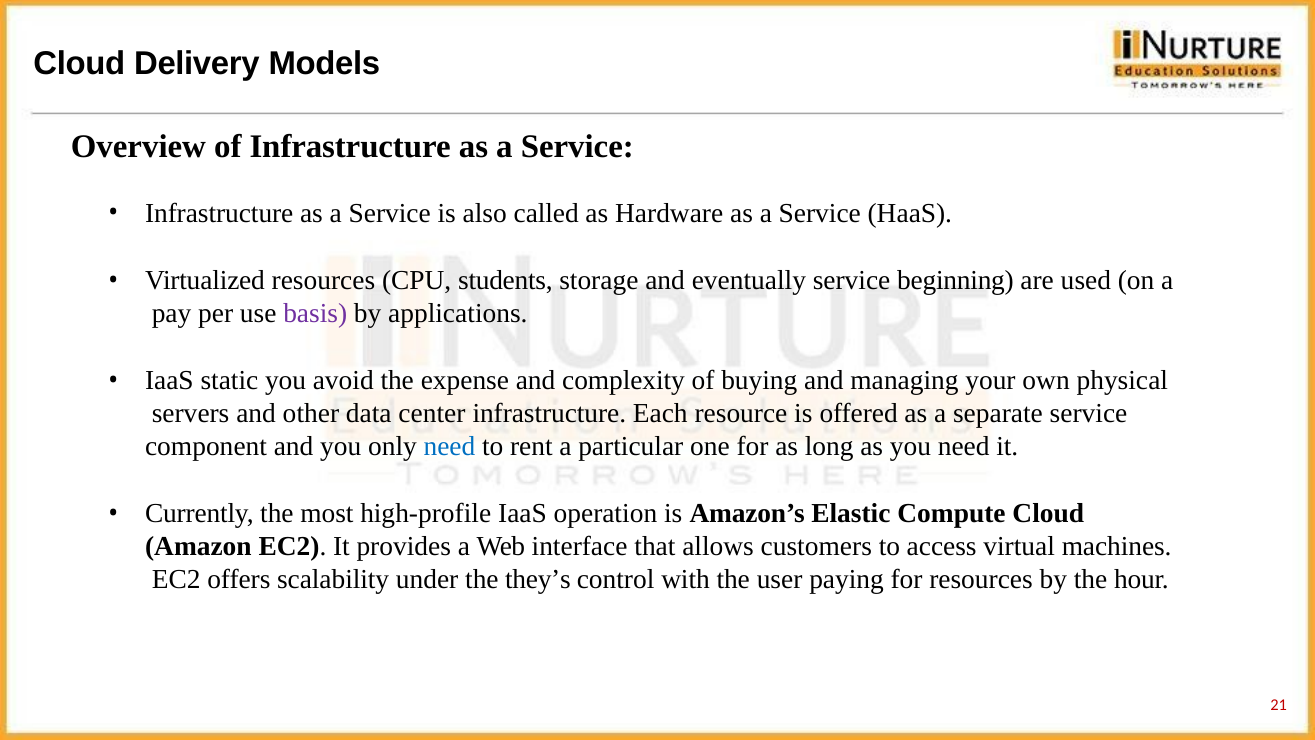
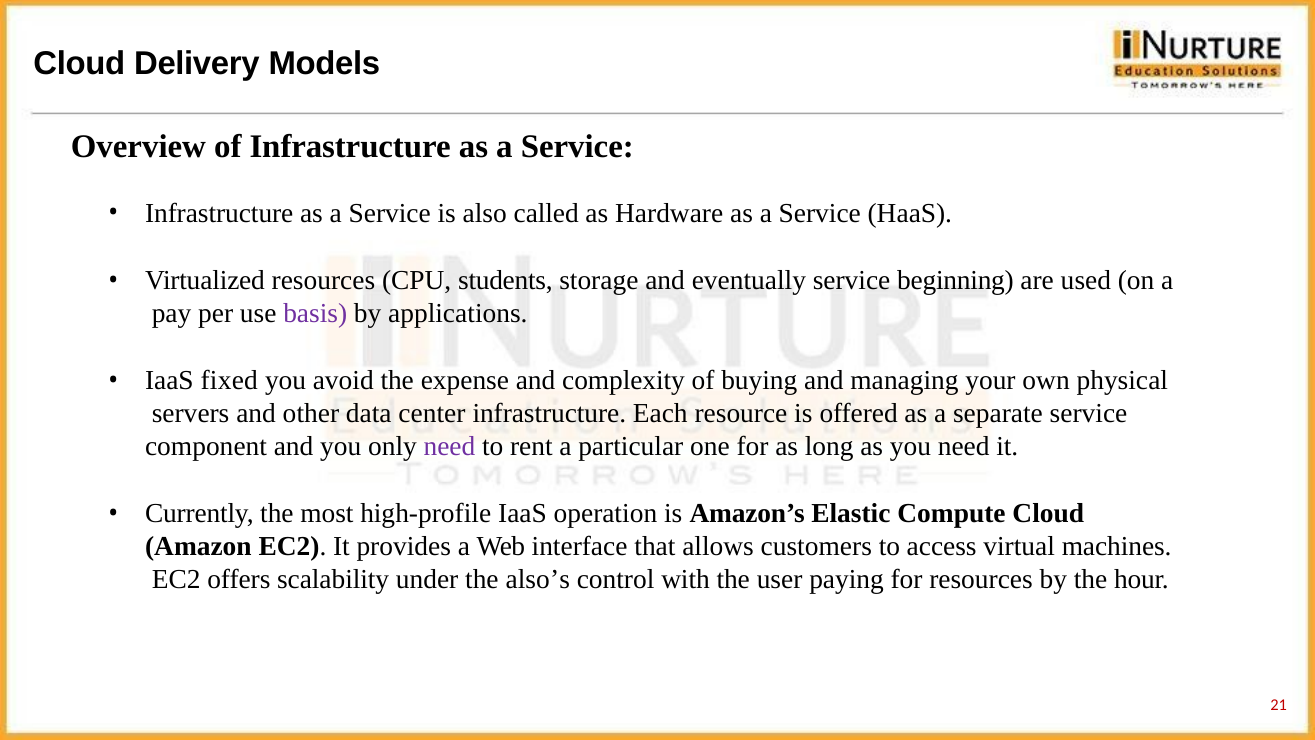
static: static -> fixed (229, 380)
need colour: blue -> purple (449, 446)
they’s: they’s -> also’s (538, 579)
